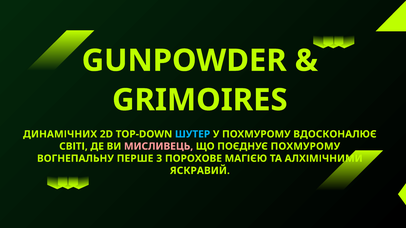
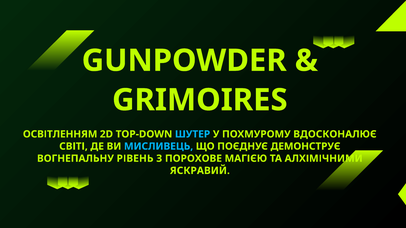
ДИНАМІЧНИХ: ДИНАМІЧНИХ -> ОСВІТЛЕННЯМ (60, 134)
МИСЛИВЕЦЬ colour: pink -> light blue (159, 147)
ПОЄДНУЄ ПОХМУРОМУ: ПОХМУРОМУ -> ДЕМОНСТРУЄ (305, 147)
ПЕРШЕ: ПЕРШЕ -> РІВЕНЬ (135, 159)
